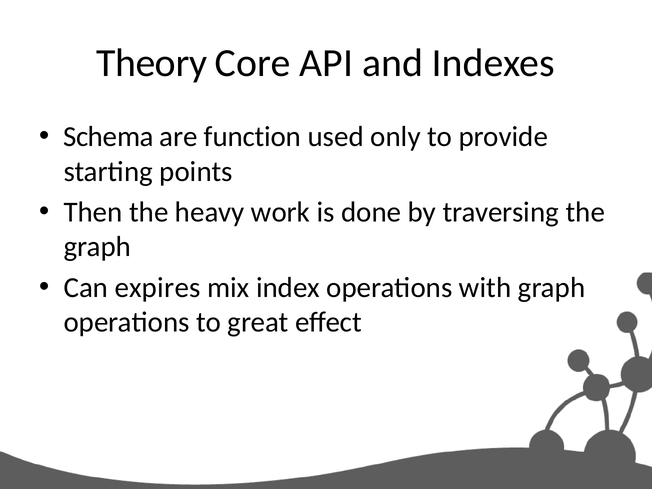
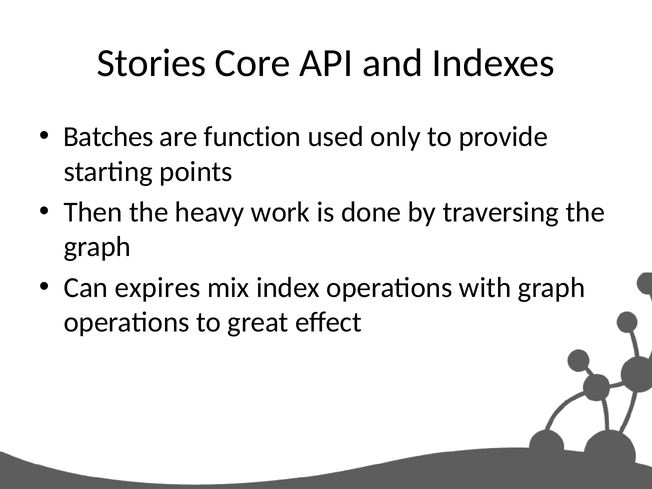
Theory: Theory -> Stories (151, 63)
Schema: Schema -> Batches (108, 137)
